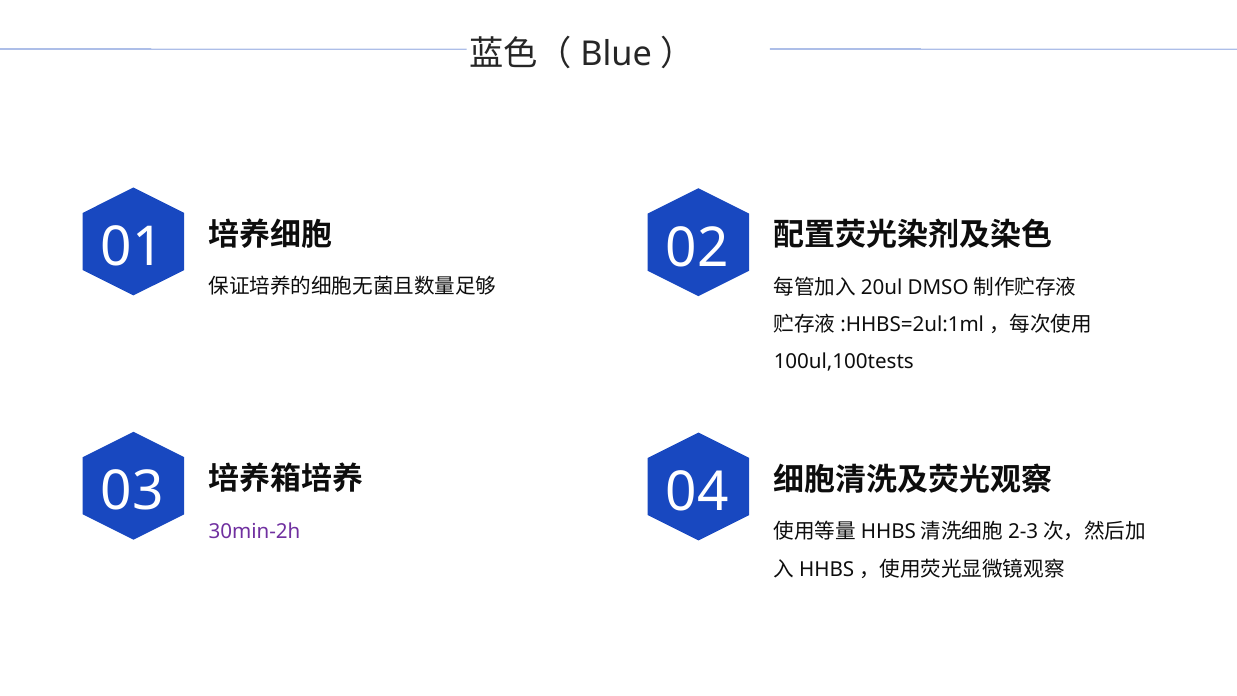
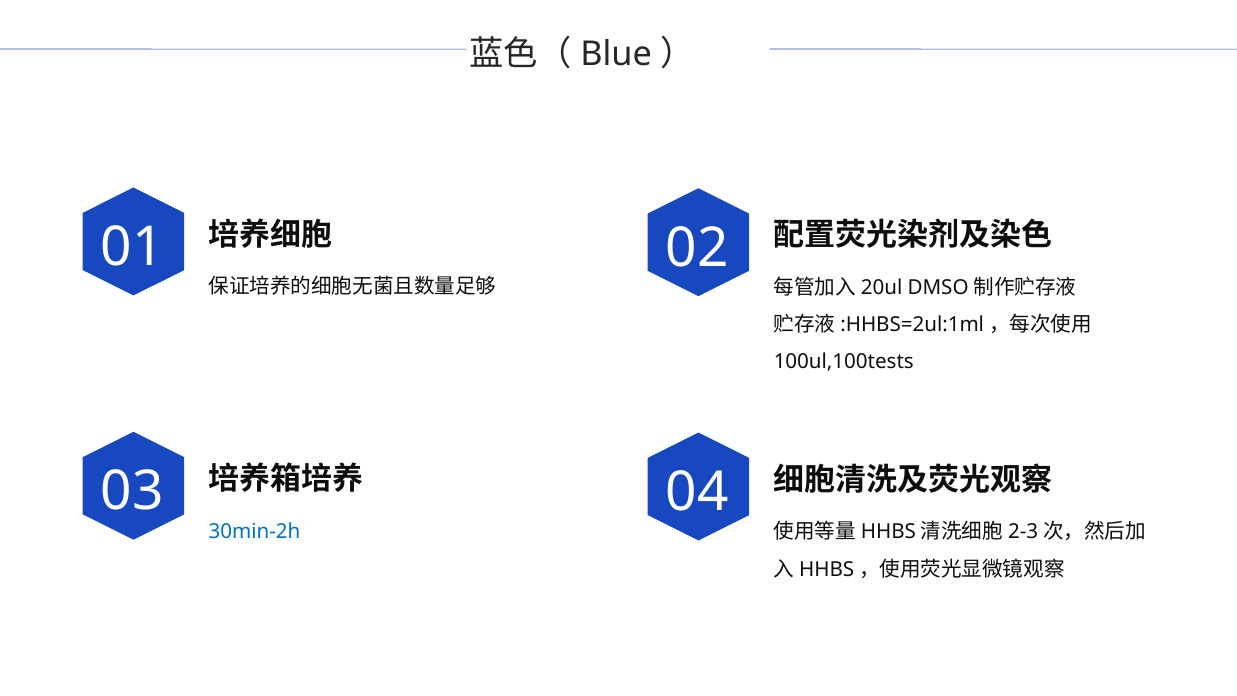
30min-2h colour: purple -> blue (255, 531)
